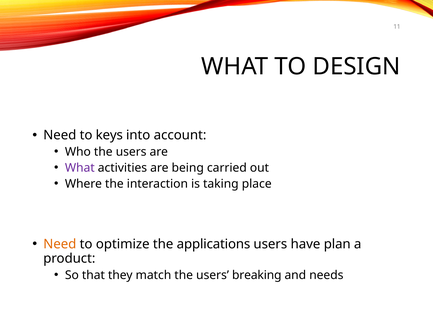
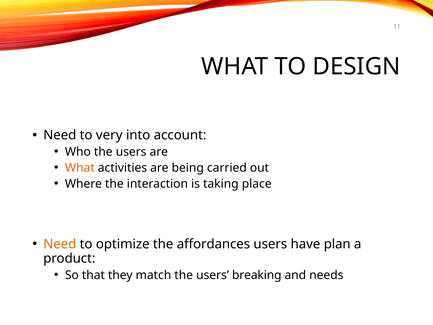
keys: keys -> very (109, 135)
What colour: purple -> orange (80, 168)
applications: applications -> affordances (213, 244)
